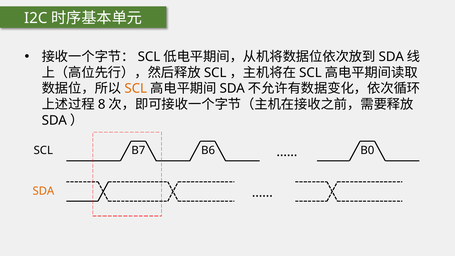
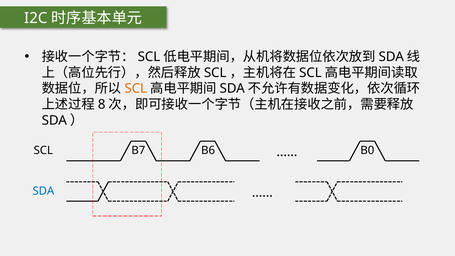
SDA colour: orange -> blue (43, 191)
